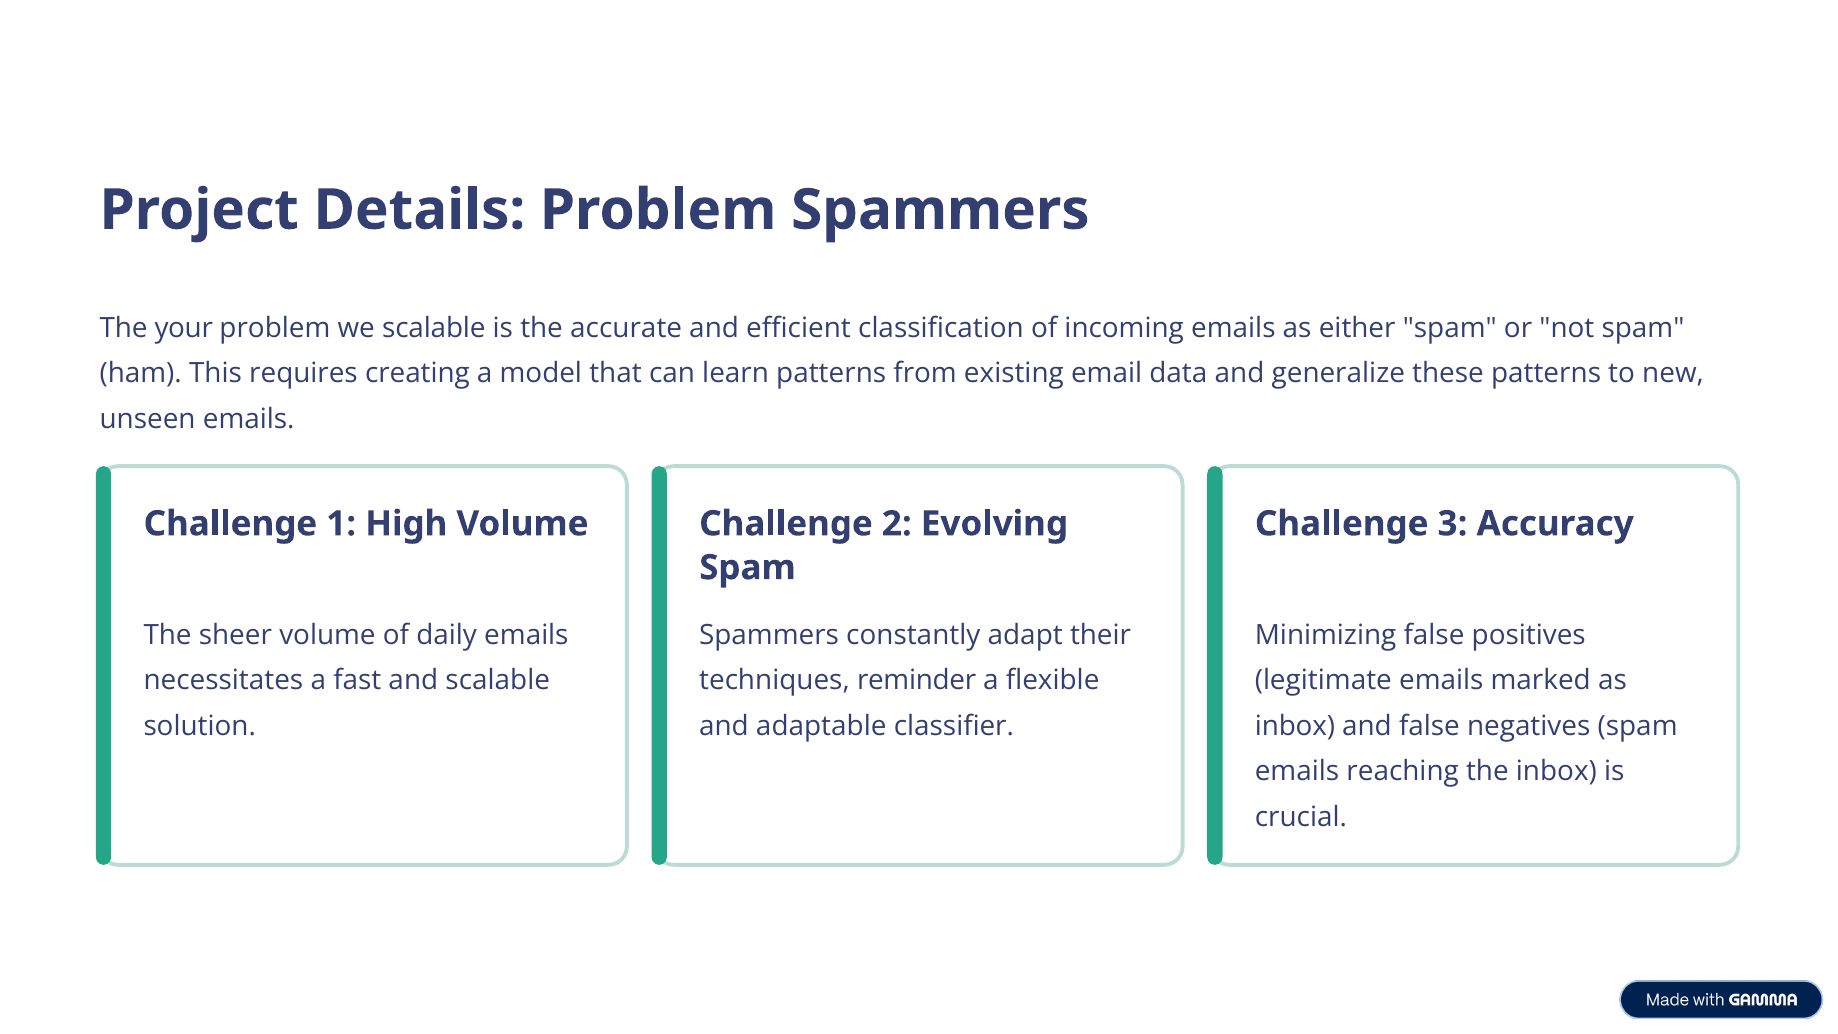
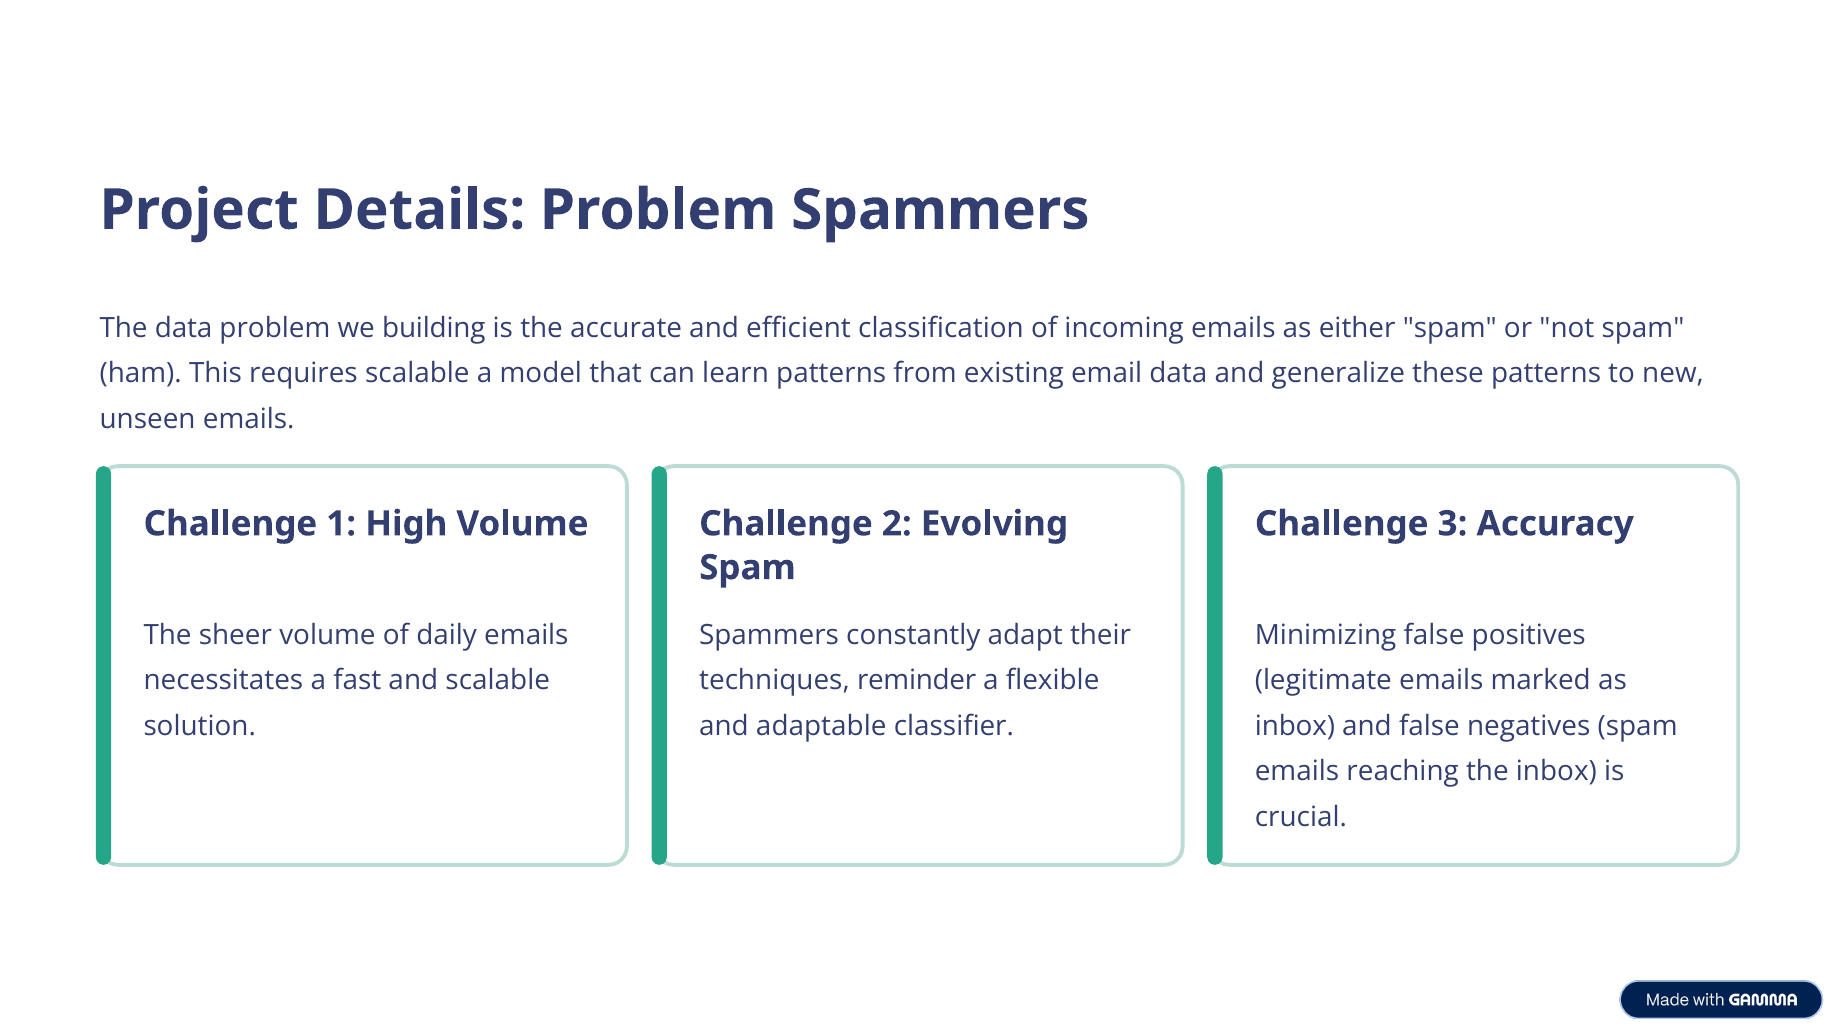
The your: your -> data (184, 328)
we scalable: scalable -> building (434, 328)
requires creating: creating -> scalable (417, 373)
